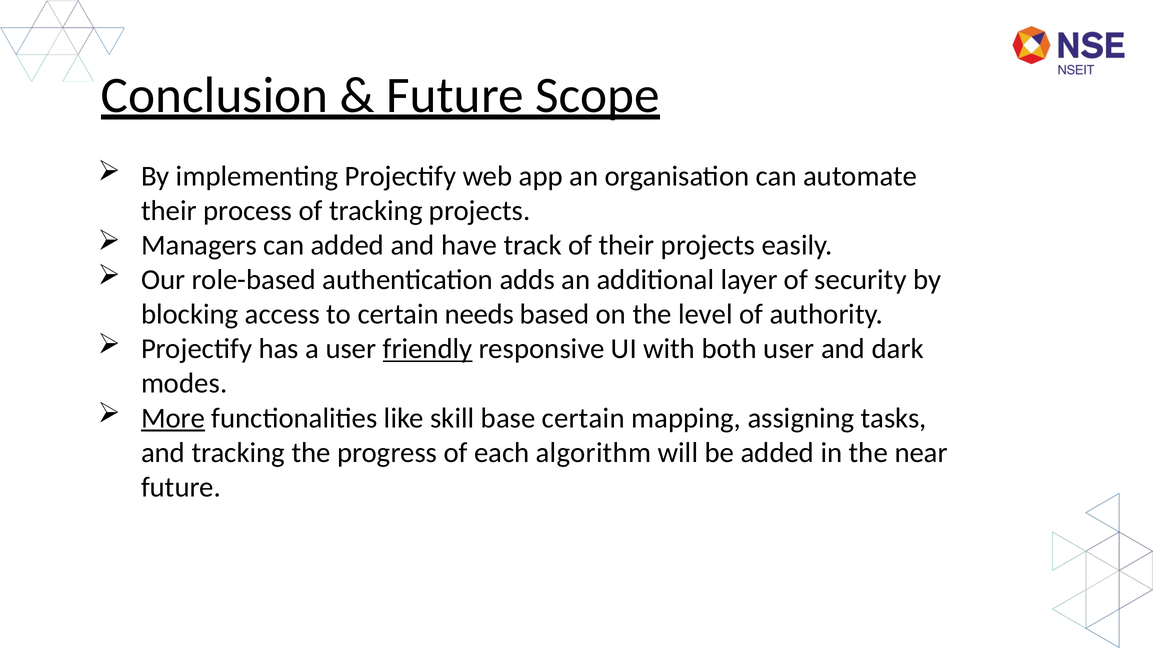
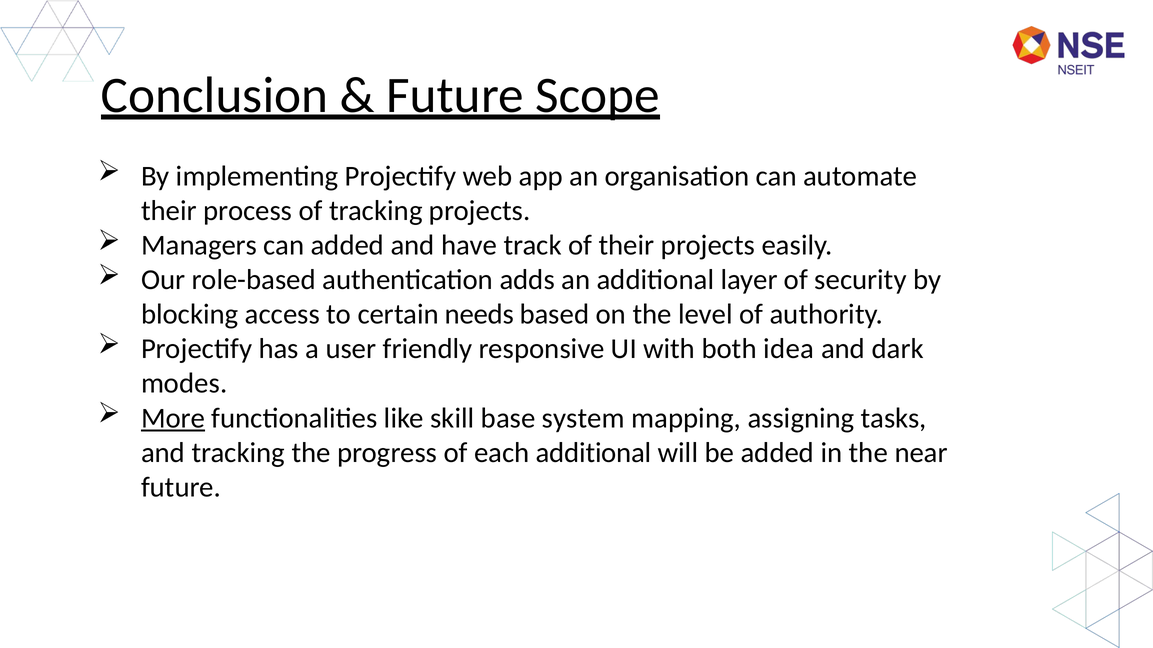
friendly underline: present -> none (428, 349)
both user: user -> idea (789, 349)
base certain: certain -> system (583, 418)
each algorithm: algorithm -> additional (594, 453)
